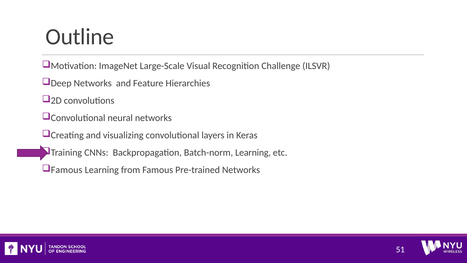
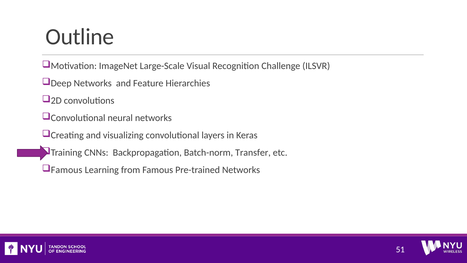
Batch-norm Learning: Learning -> Transfer (253, 153)
